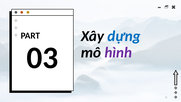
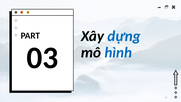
hình colour: purple -> blue (118, 52)
